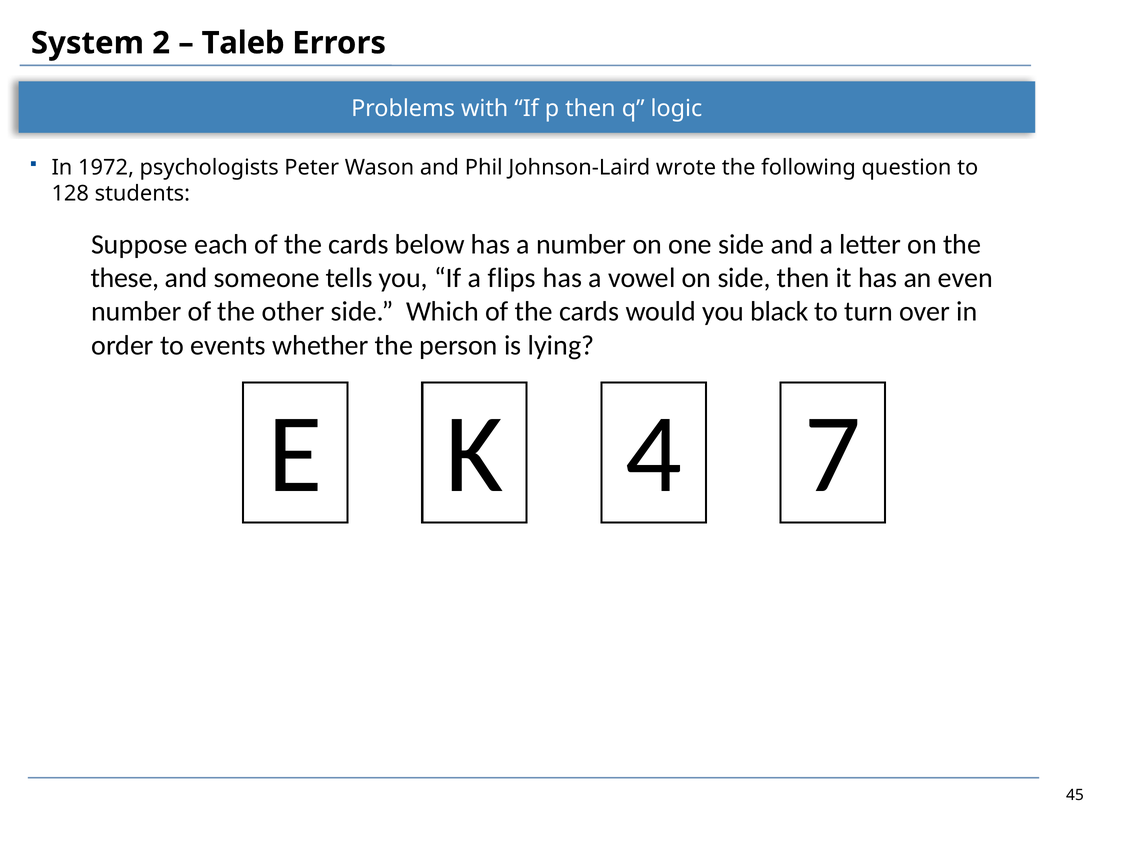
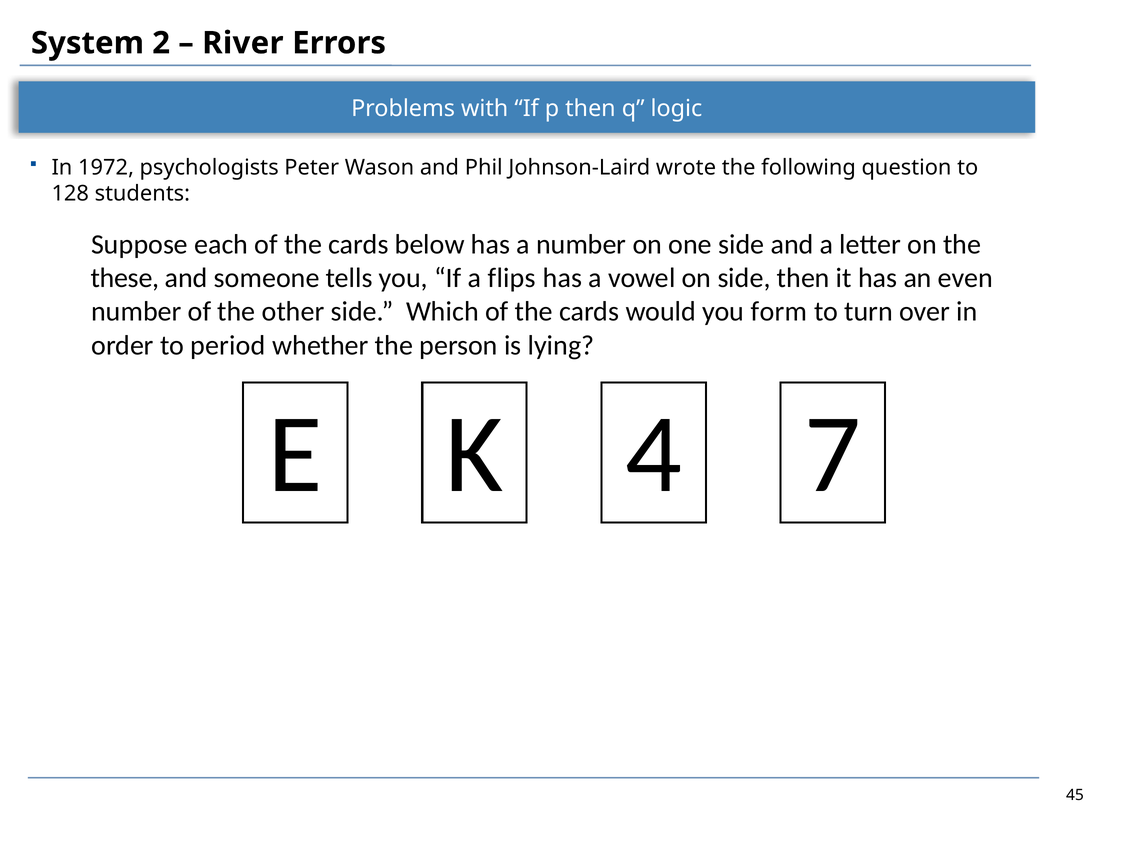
Taleb: Taleb -> River (243, 43)
black: black -> form (779, 312)
events: events -> period (228, 345)
